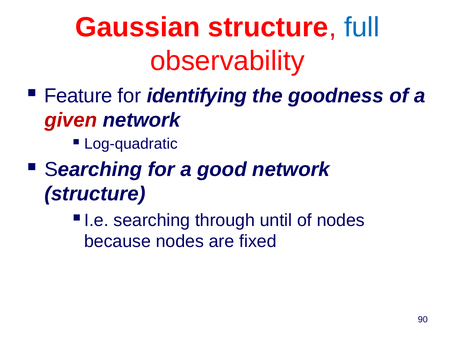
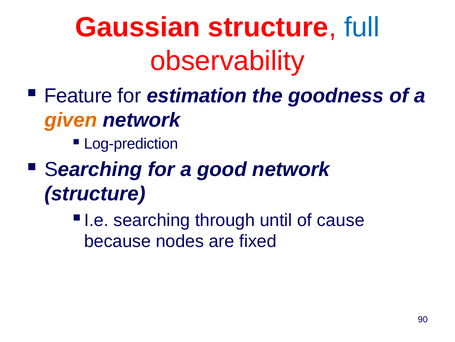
identifying: identifying -> estimation (197, 95)
given colour: red -> orange (71, 120)
Log-quadratic: Log-quadratic -> Log-prediction (131, 144)
of nodes: nodes -> cause (341, 220)
